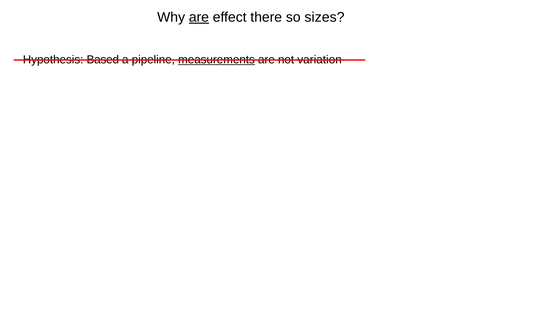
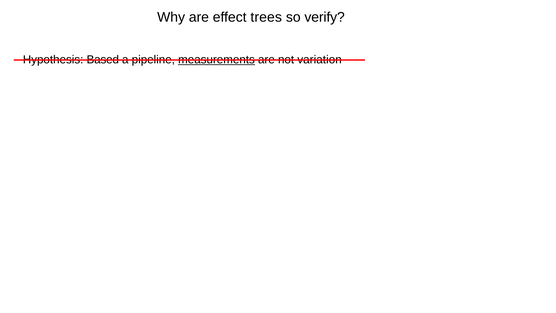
are underline: present -> none (199, 17)
there: there -> trees (266, 17)
sizes: sizes -> verify (325, 17)
